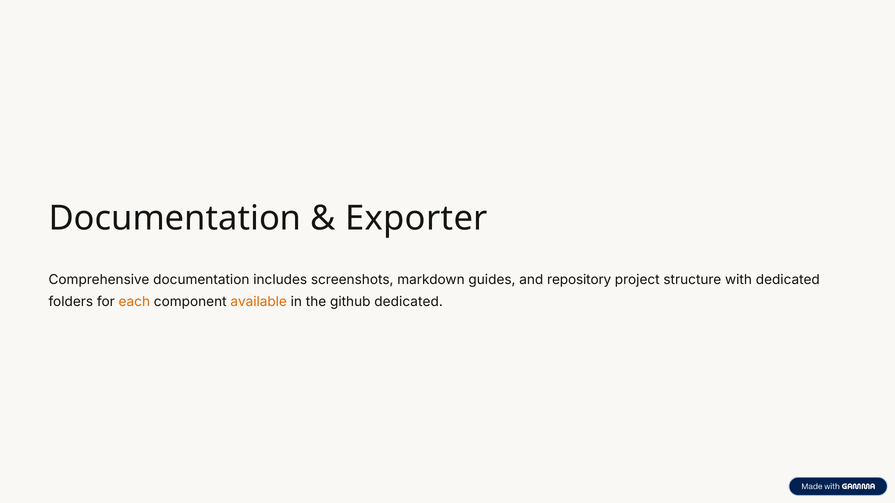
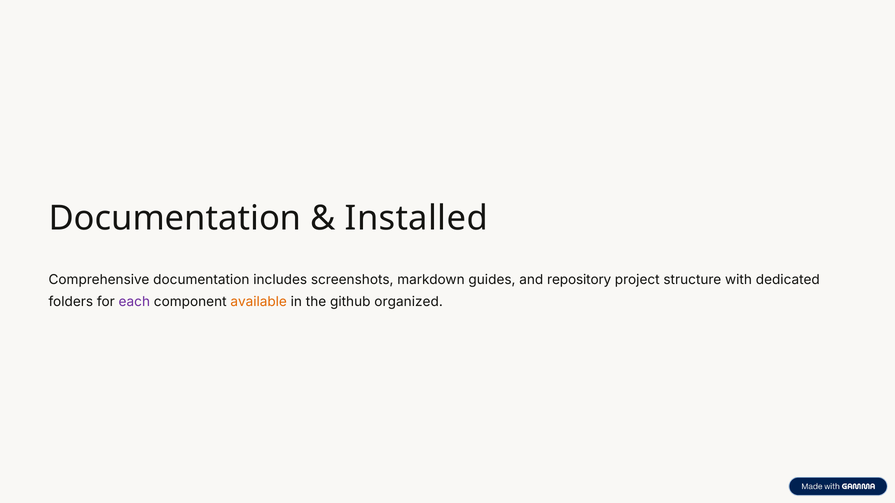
Exporter: Exporter -> Installed (416, 219)
each colour: orange -> purple (134, 302)
github dedicated: dedicated -> organized (409, 302)
